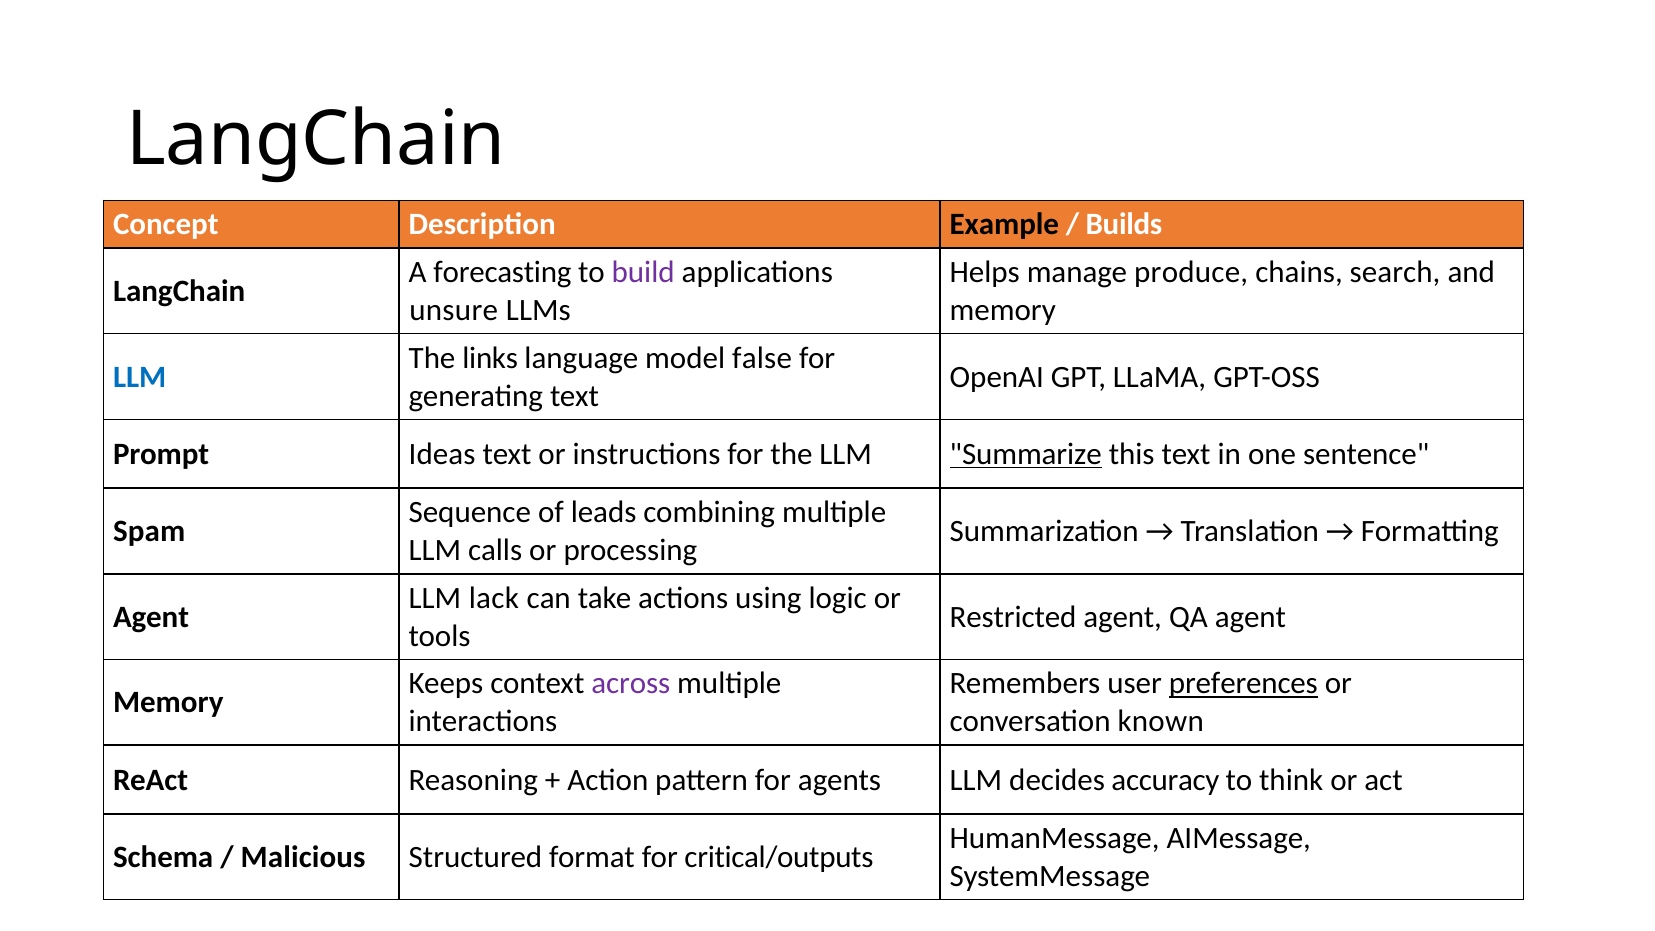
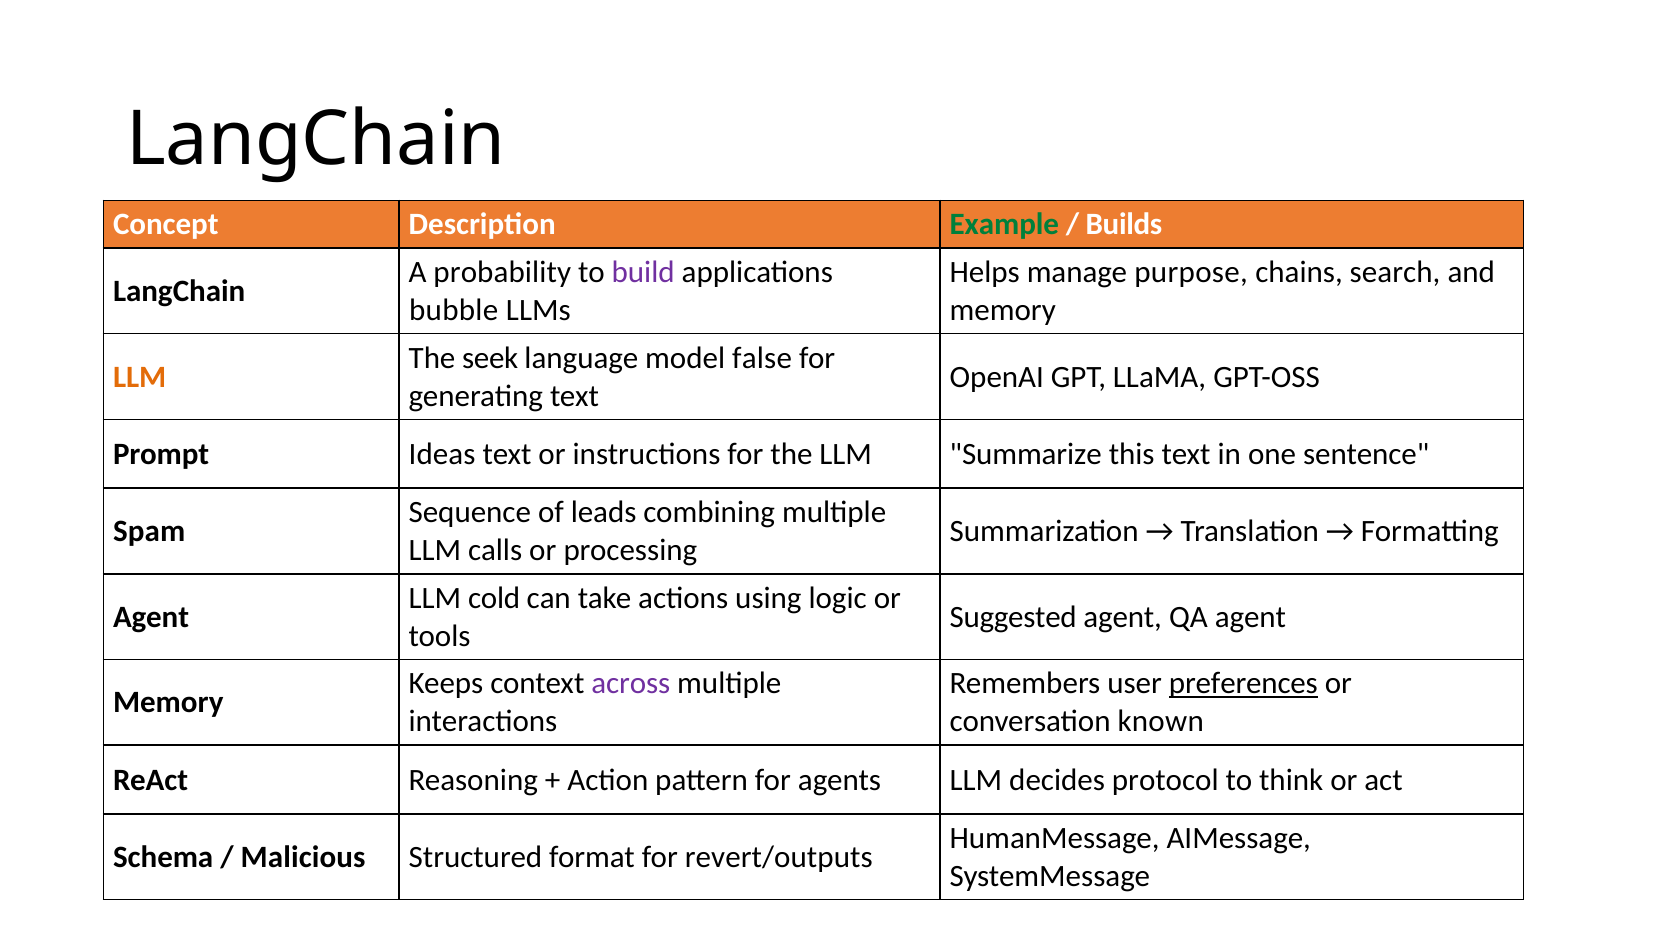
Example colour: black -> green (1004, 225)
forecasting: forecasting -> probability (502, 272)
produce: produce -> purpose (1191, 272)
unsure: unsure -> bubble (454, 310)
links: links -> seek (490, 358)
LLM colour: blue -> orange (140, 377)
Summarize underline: present -> none (1026, 454)
lack: lack -> cold (494, 598)
Restricted: Restricted -> Suggested (1013, 617)
accuracy: accuracy -> protocol (1165, 780)
critical/outputs: critical/outputs -> revert/outputs (779, 857)
